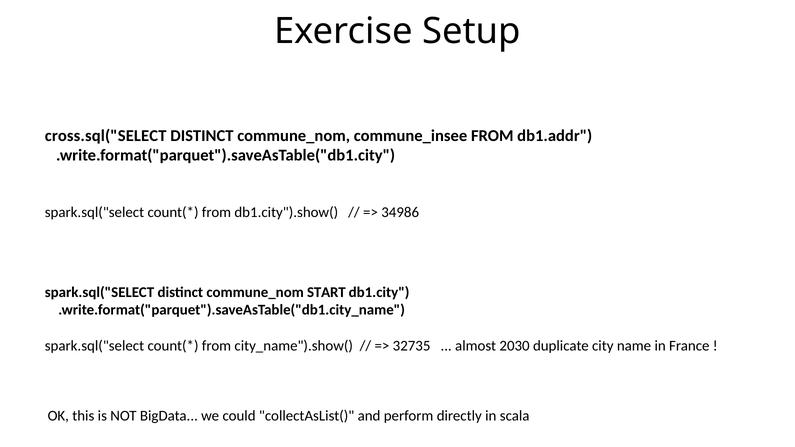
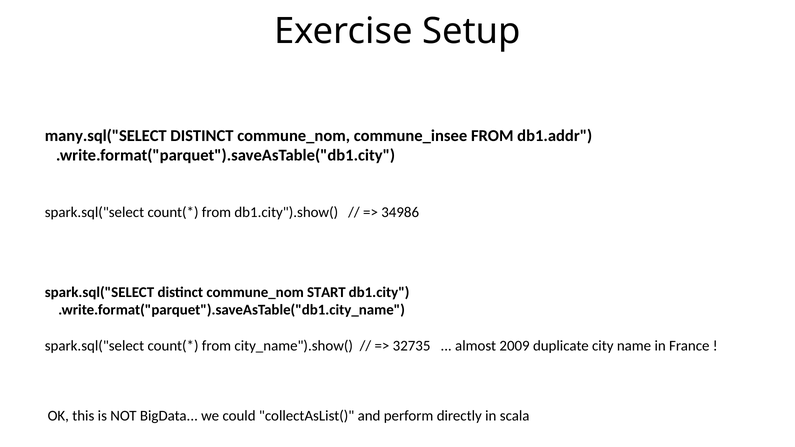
cross.sql("SELECT: cross.sql("SELECT -> many.sql("SELECT (106, 136)
2030: 2030 -> 2009 (515, 346)
